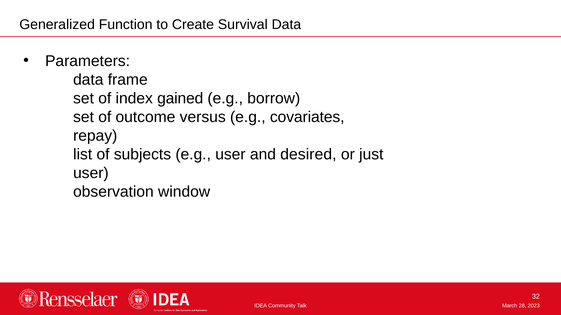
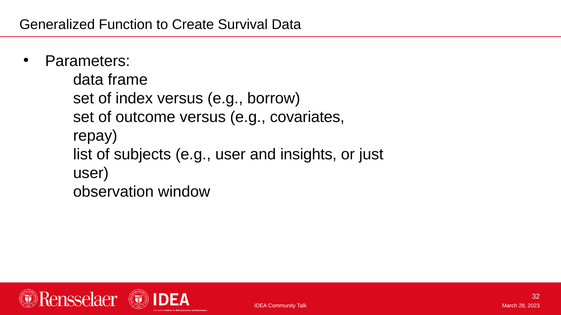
index gained: gained -> versus (180, 99)
desired: desired -> insights (309, 155)
